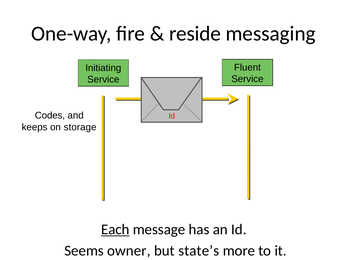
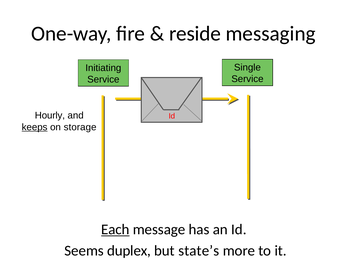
Fluent: Fluent -> Single (247, 67)
Codes: Codes -> Hourly (50, 116)
keeps underline: none -> present (35, 127)
owner: owner -> duplex (129, 251)
